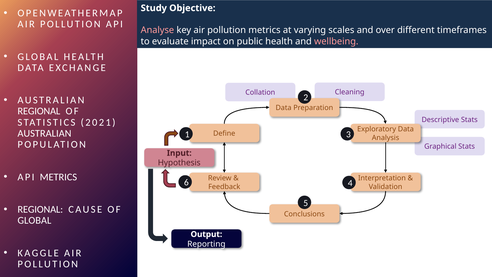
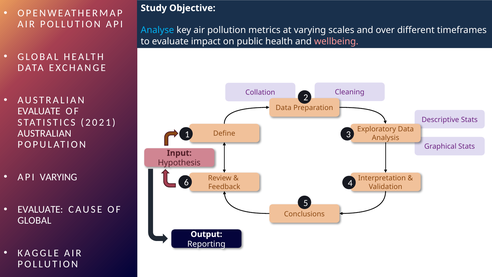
Analyse colour: pink -> light blue (157, 30)
REGIONAL: REGIONAL -> EVALUATE (39, 111)
API METRICS: METRICS -> VARYING (58, 177)
REGIONAL: REGIONAL -> EVALUATE (40, 209)
